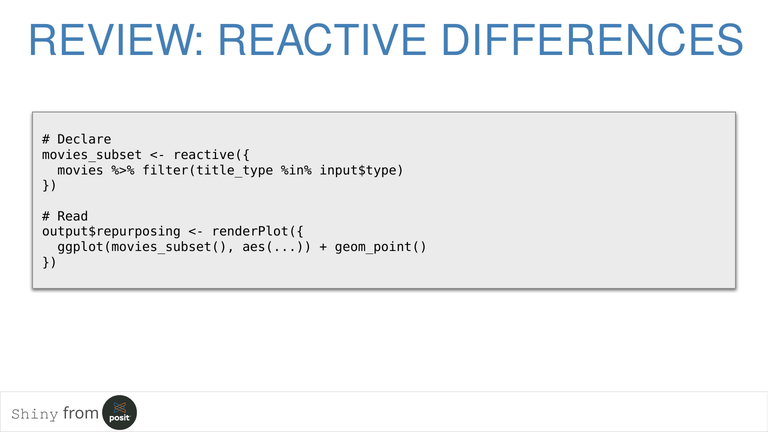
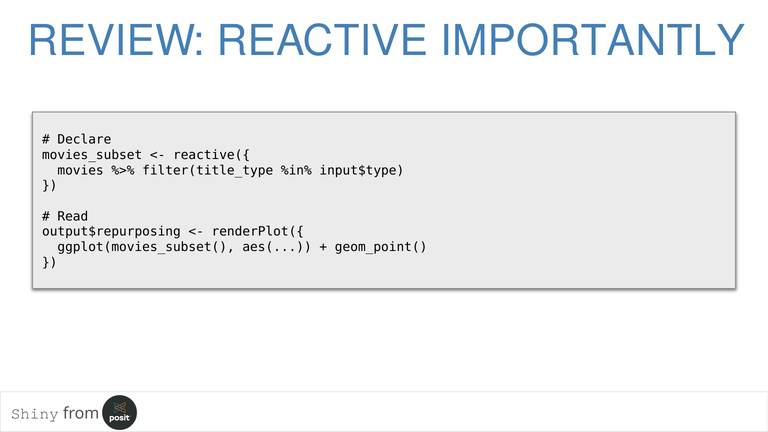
DIFFERENCES: DIFFERENCES -> IMPORTANTLY (593, 41)
